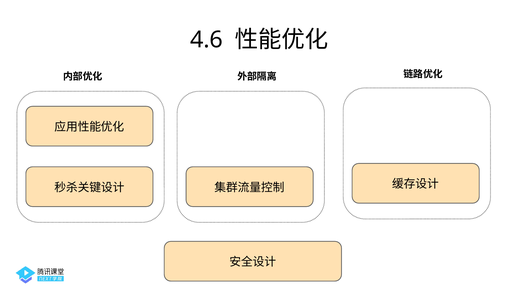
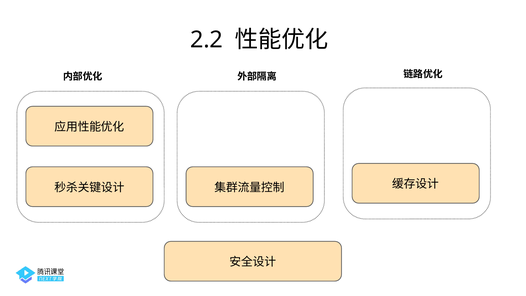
4.6: 4.6 -> 2.2 (207, 40)
